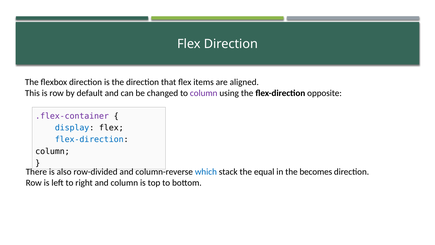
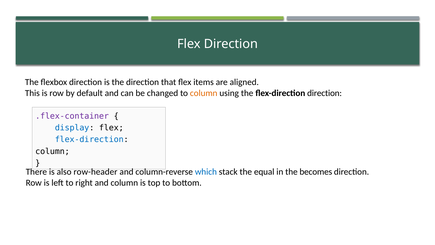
column colour: purple -> orange (204, 93)
flex-direction opposite: opposite -> direction (325, 93)
row-divided: row-divided -> row-header (95, 172)
